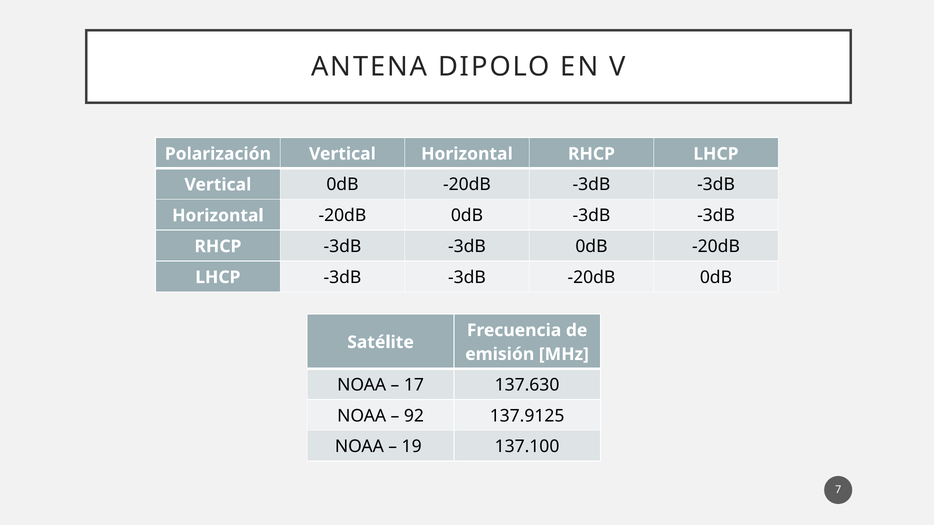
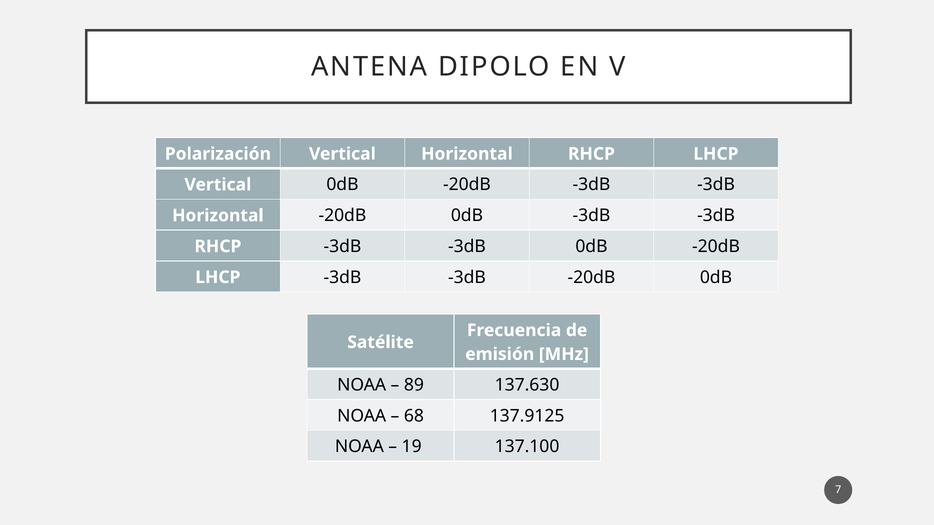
17: 17 -> 89 (414, 385)
92: 92 -> 68 (414, 416)
